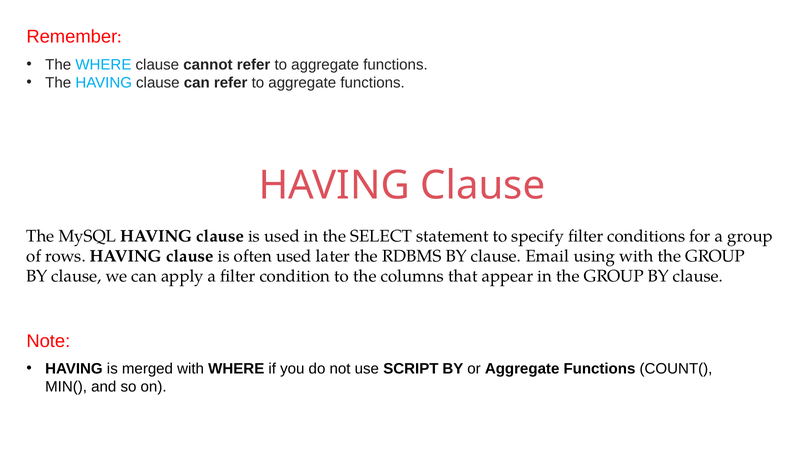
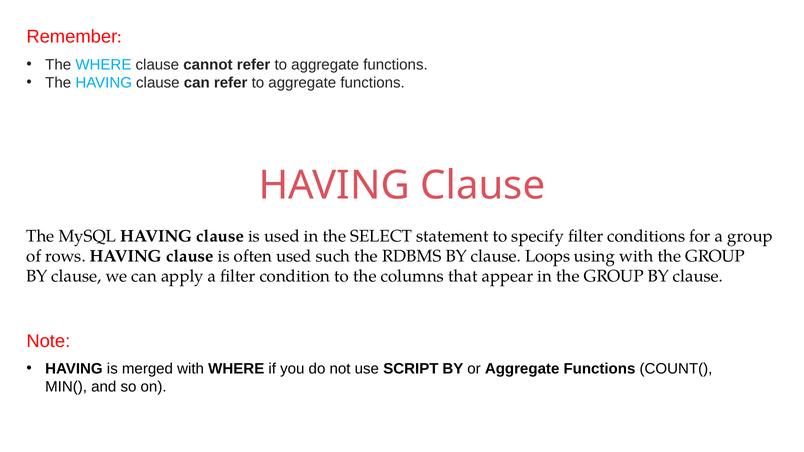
later: later -> such (333, 257)
Email: Email -> Loops (548, 257)
